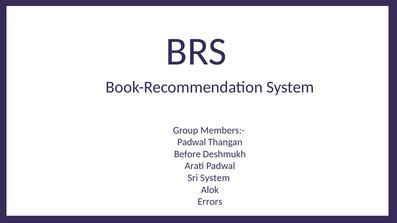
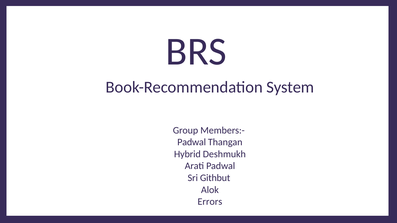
Before: Before -> Hybrid (187, 154)
Sri System: System -> Githbut (215, 178)
